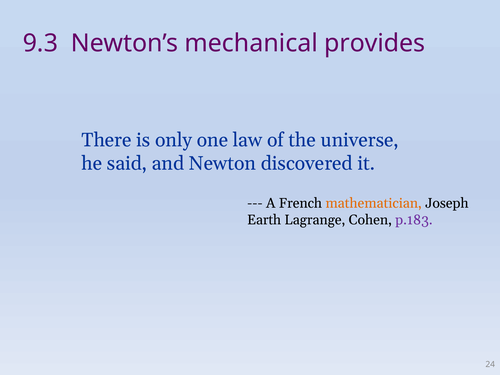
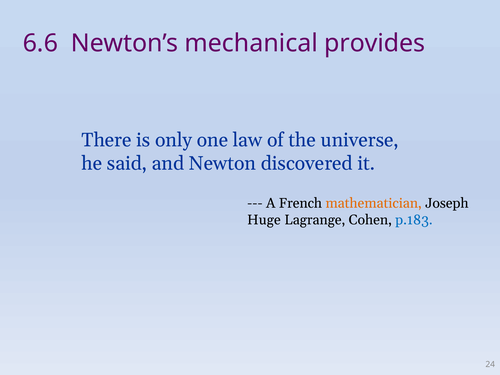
9.3: 9.3 -> 6.6 (40, 43)
Earth: Earth -> Huge (264, 220)
p.183 colour: purple -> blue (414, 220)
